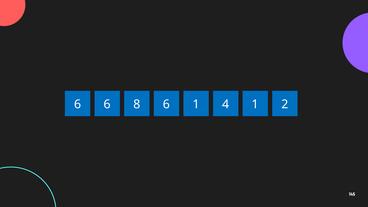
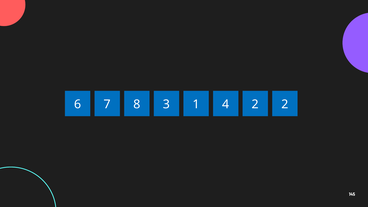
6 6: 6 -> 7 (107, 104)
8 6: 6 -> 3 (167, 104)
4 1: 1 -> 2 (255, 104)
